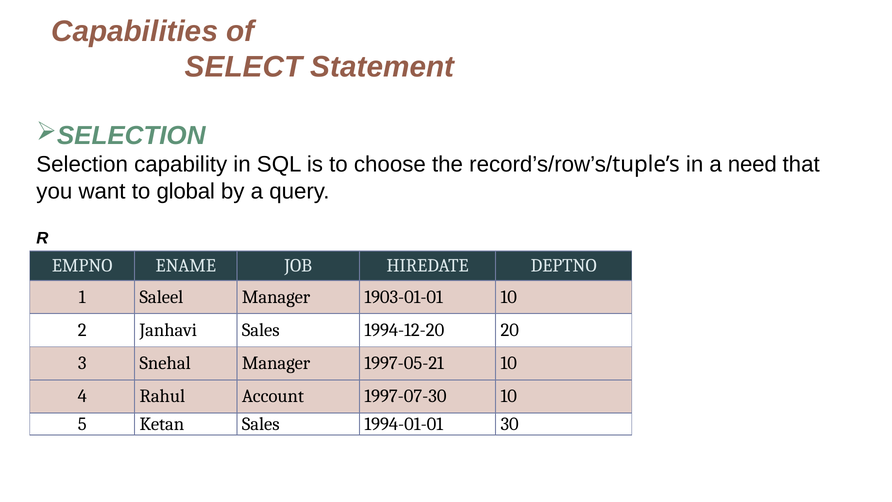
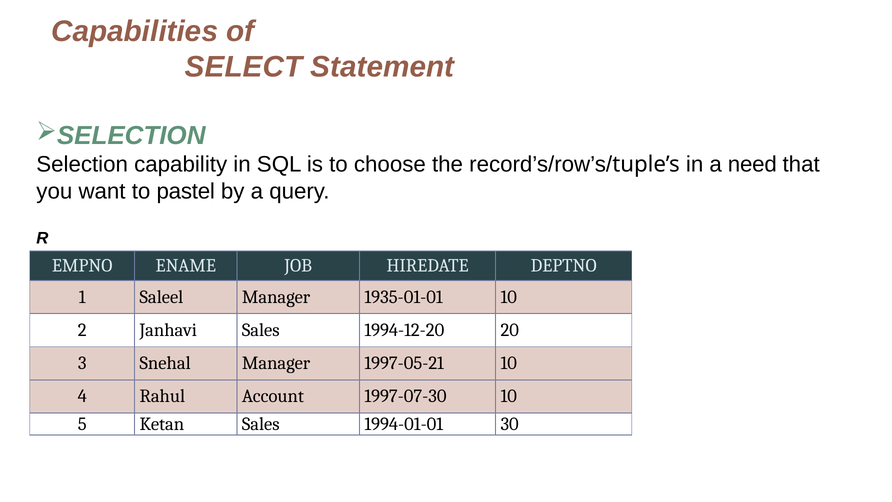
global: global -> pastel (186, 191)
1903-01-01: 1903-01-01 -> 1935-01-01 (404, 297)
